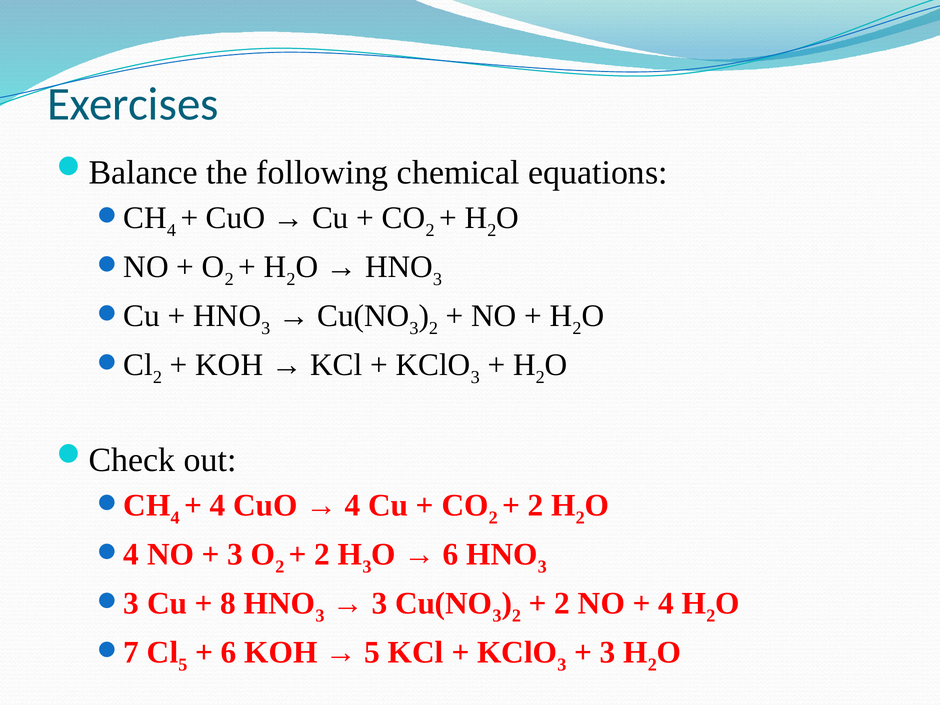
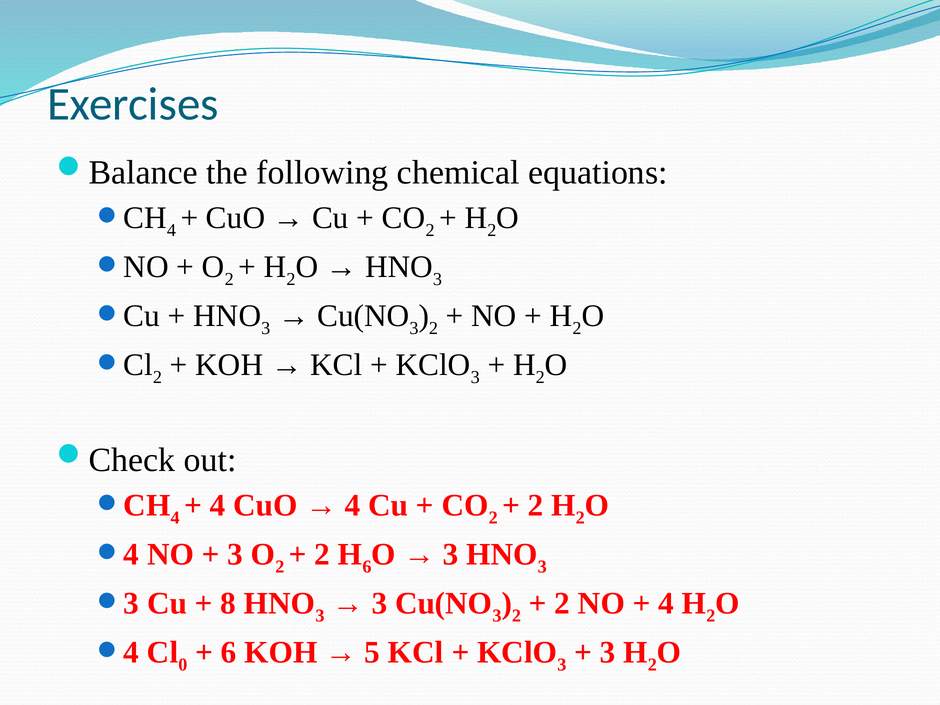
3: 3 -> 6 (367, 567)
6: 6 -> 3 (451, 554)
7: 7 -> 4 (131, 653)
5: 5 -> 0 (183, 665)
